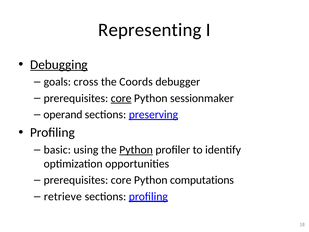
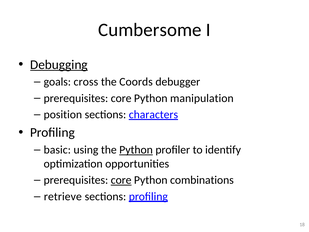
Representing: Representing -> Cumbersome (150, 30)
core underline: present -> none (121, 98)
sessionmaker: sessionmaker -> manipulation (202, 98)
operand: operand -> position (63, 114)
preserving: preserving -> characters (153, 114)
core underline: none -> present (121, 180)
computations: computations -> combinations (202, 180)
